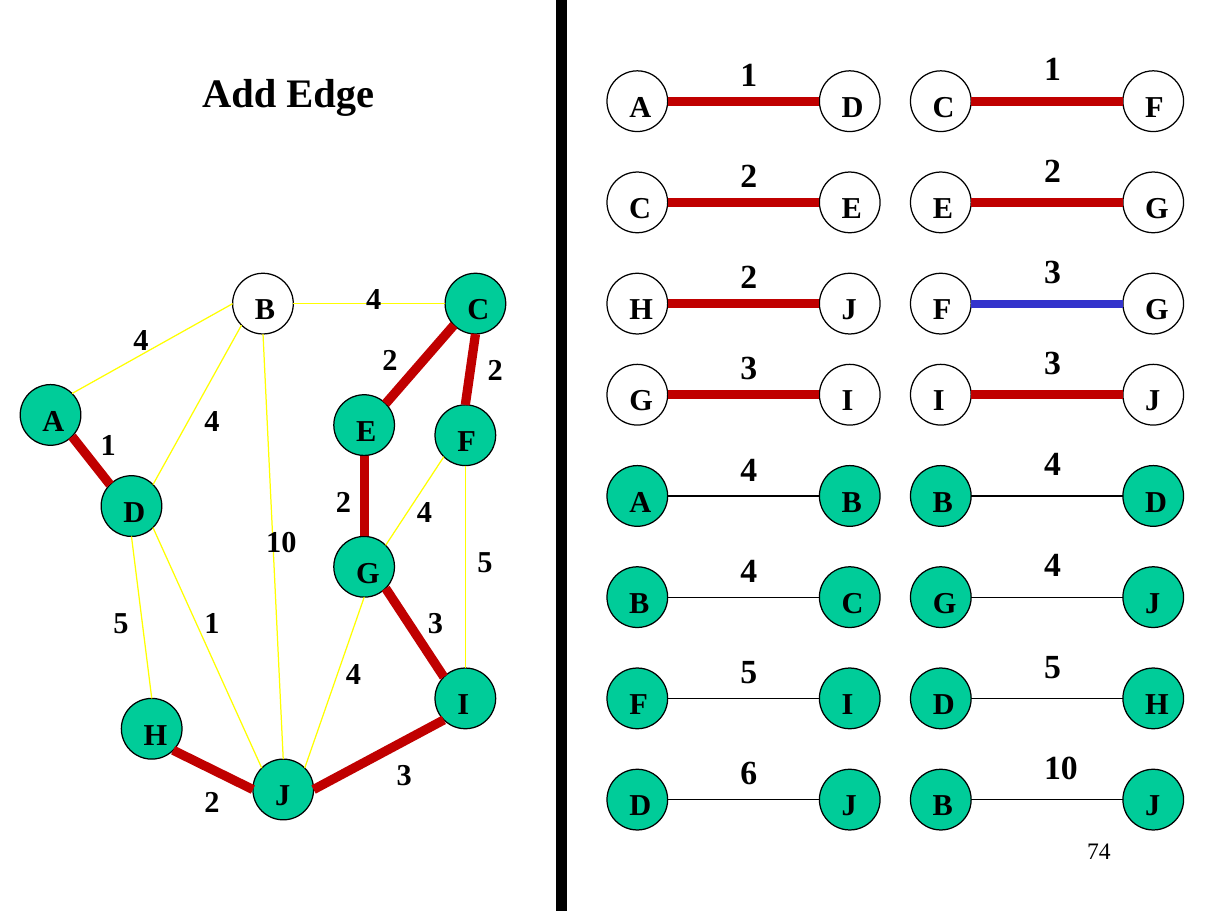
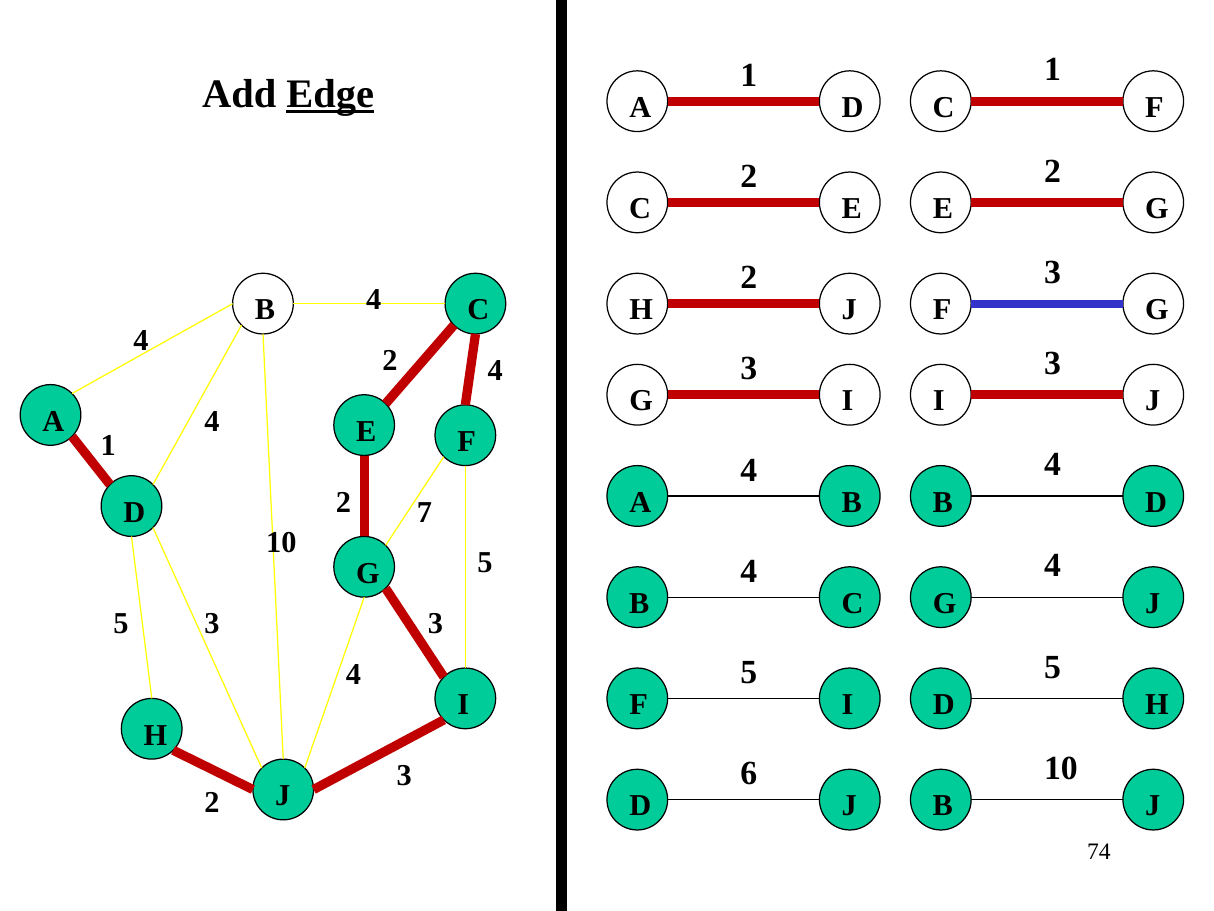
Edge underline: none -> present (330, 94)
2 2: 2 -> 4 (495, 370)
2 4: 4 -> 7 (424, 512)
1: 1 -> 3 (212, 623)
